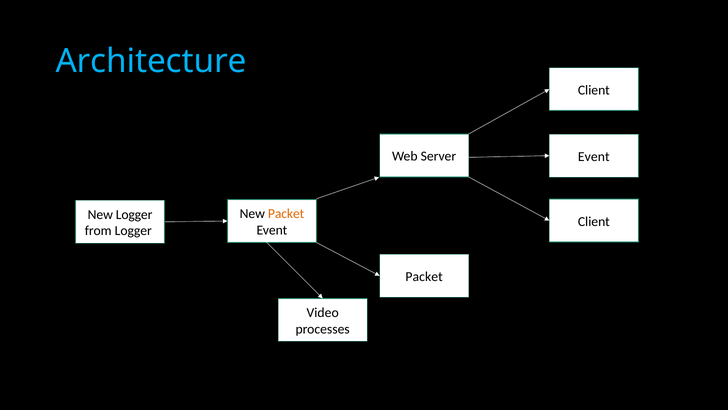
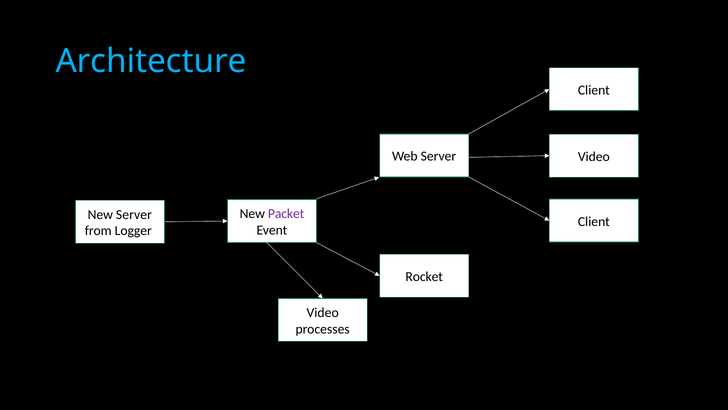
Event: Event -> Video (594, 156)
Packet colour: orange -> purple (286, 214)
New Logger: Logger -> Server (134, 214)
Packet: Packet -> Rocket (424, 276)
